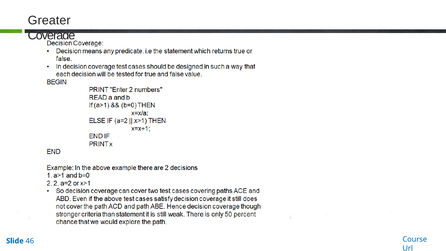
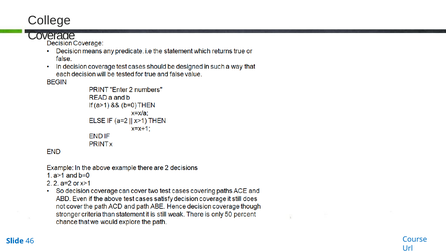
Greater: Greater -> College (49, 21)
